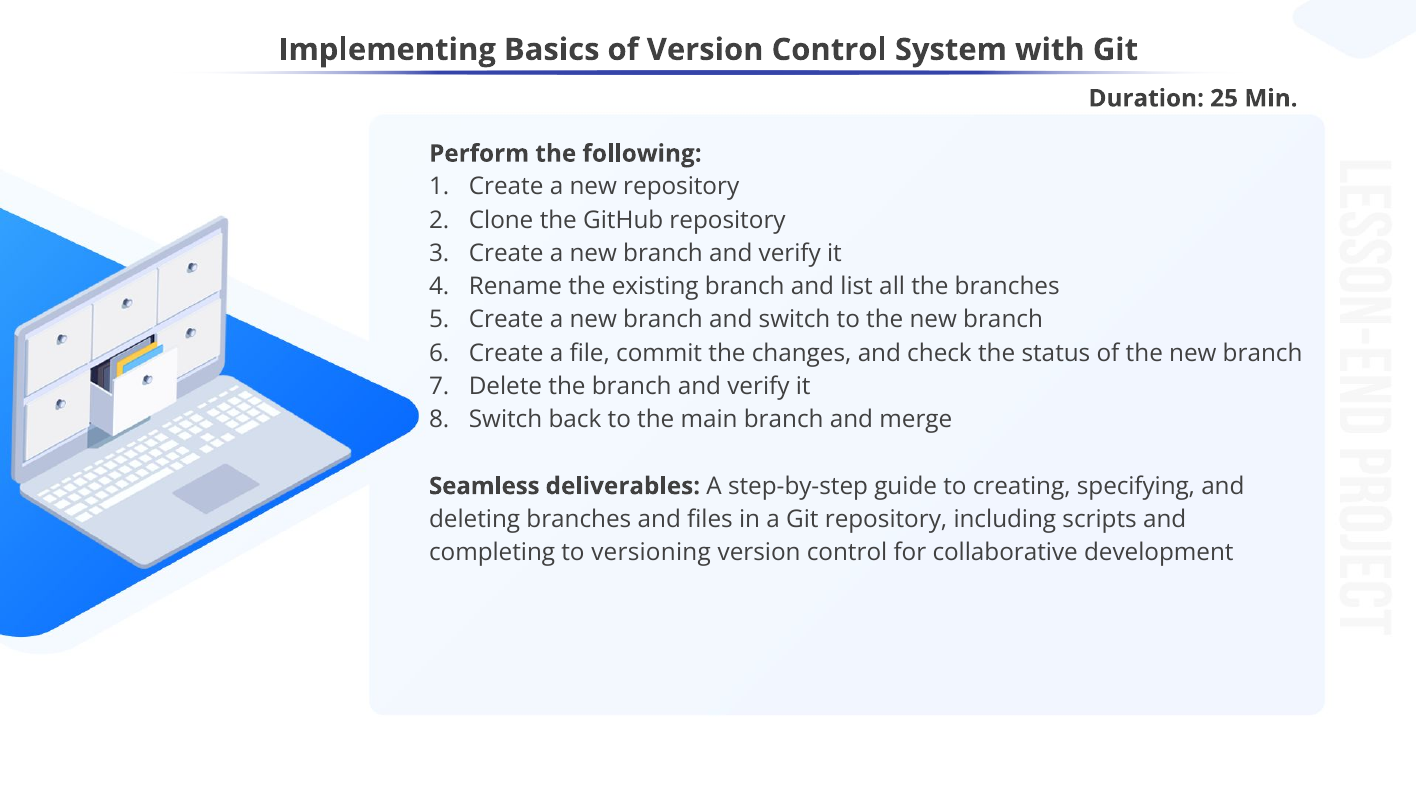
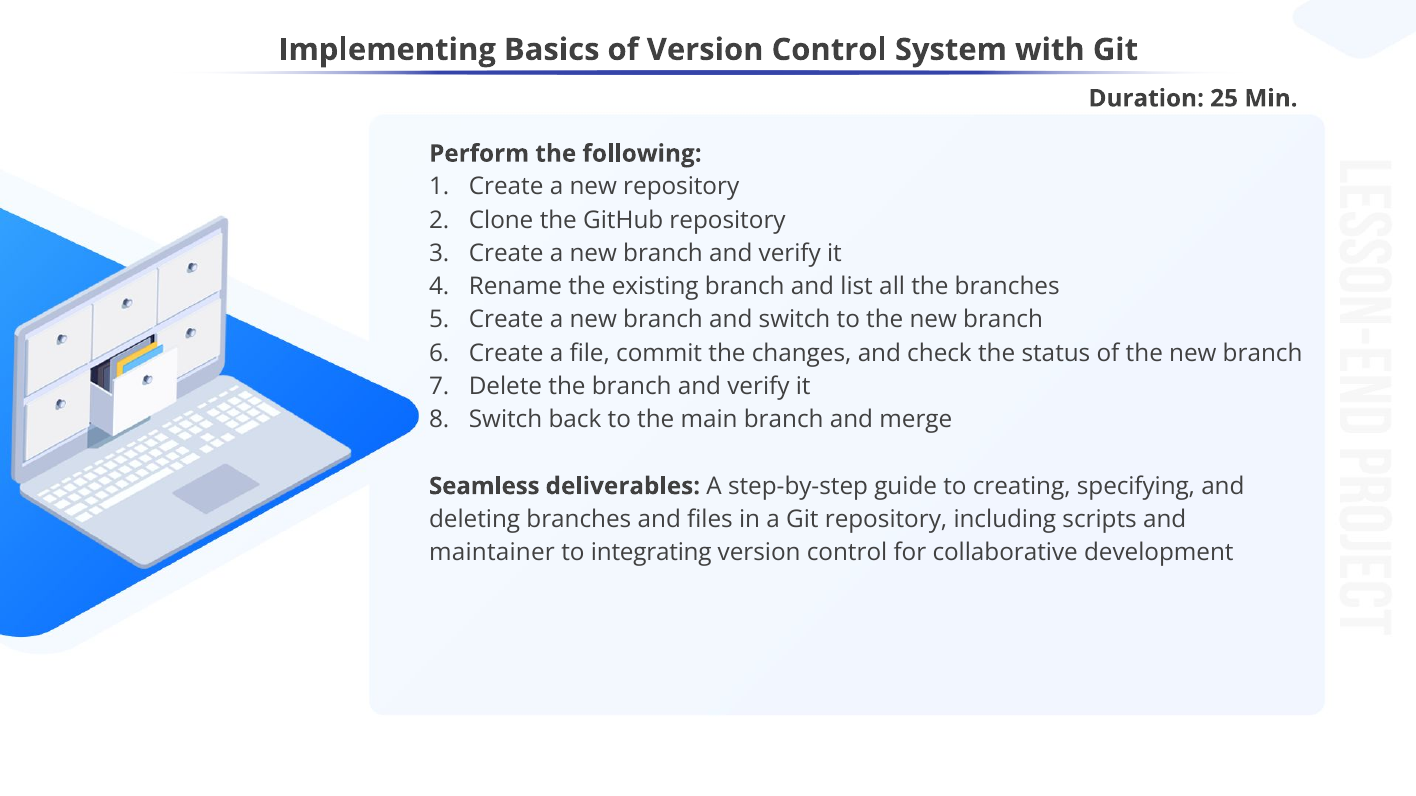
completing: completing -> maintainer (492, 553)
versioning: versioning -> integrating (651, 553)
